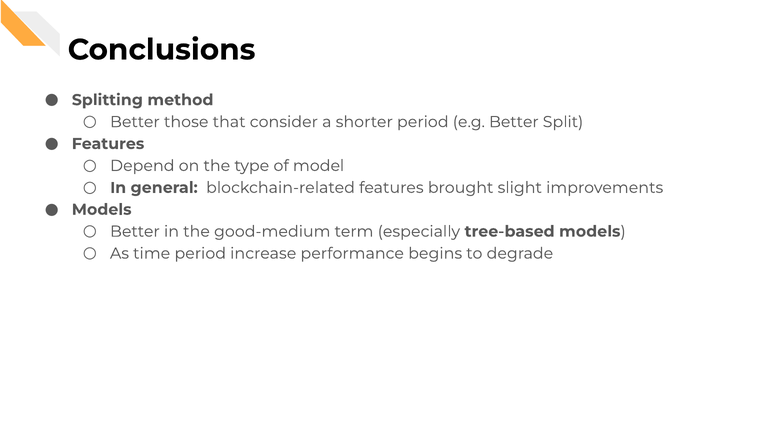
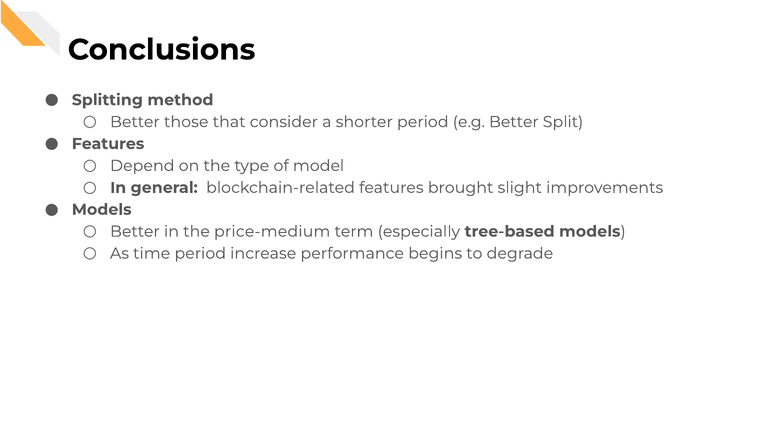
good-medium: good-medium -> price-medium (272, 232)
